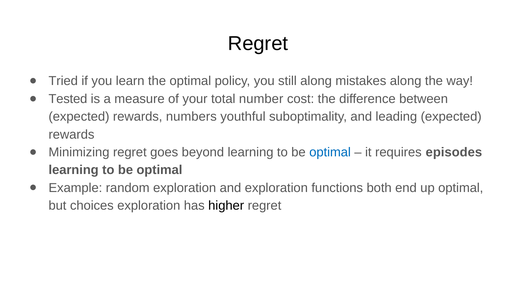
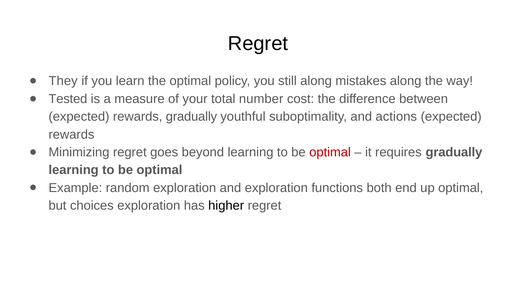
Tried: Tried -> They (63, 81)
rewards numbers: numbers -> gradually (191, 117)
leading: leading -> actions (396, 117)
optimal colour: blue -> red (330, 152)
requires episodes: episodes -> gradually (454, 152)
